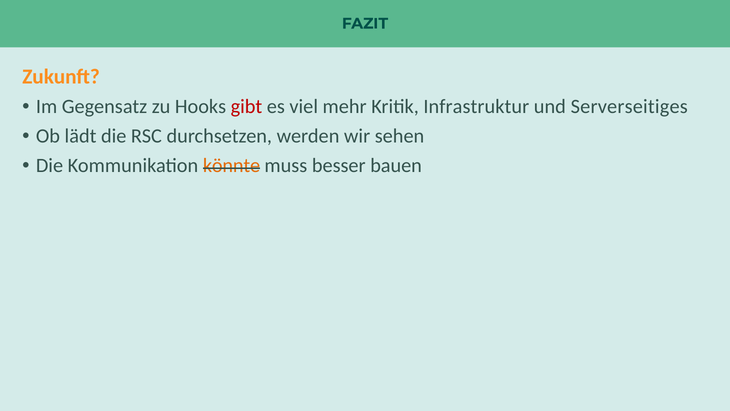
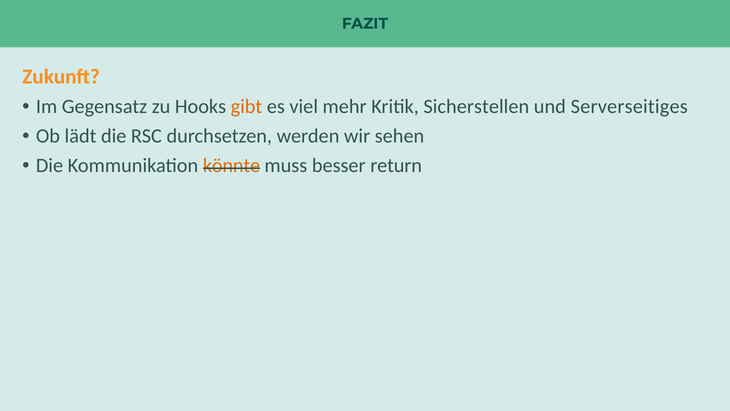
gibt colour: red -> orange (246, 107)
Infrastruktur: Infrastruktur -> Sicherstellen (476, 107)
bauen: bauen -> return (396, 166)
